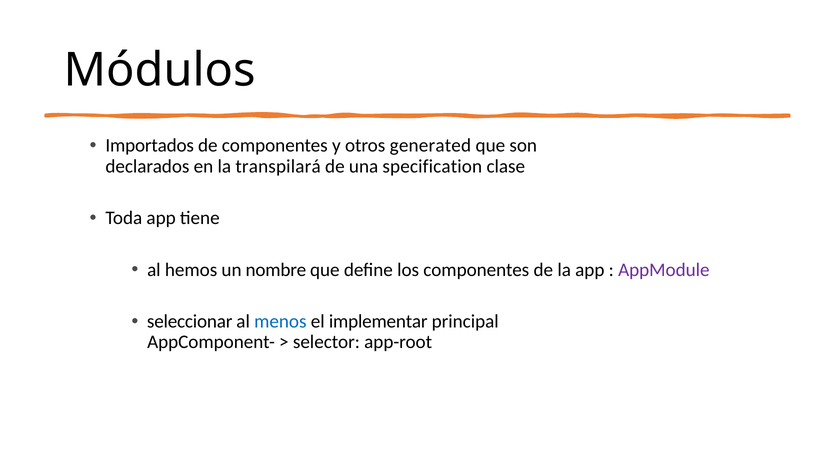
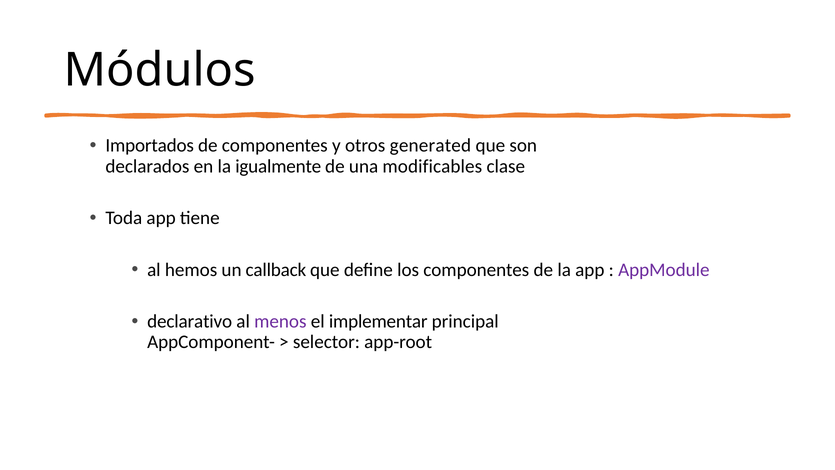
transpilará: transpilará -> igualmente (278, 166)
specification: specification -> modificables (432, 166)
nombre: nombre -> callback (276, 270)
seleccionar: seleccionar -> declarativo (190, 321)
menos colour: blue -> purple (280, 321)
